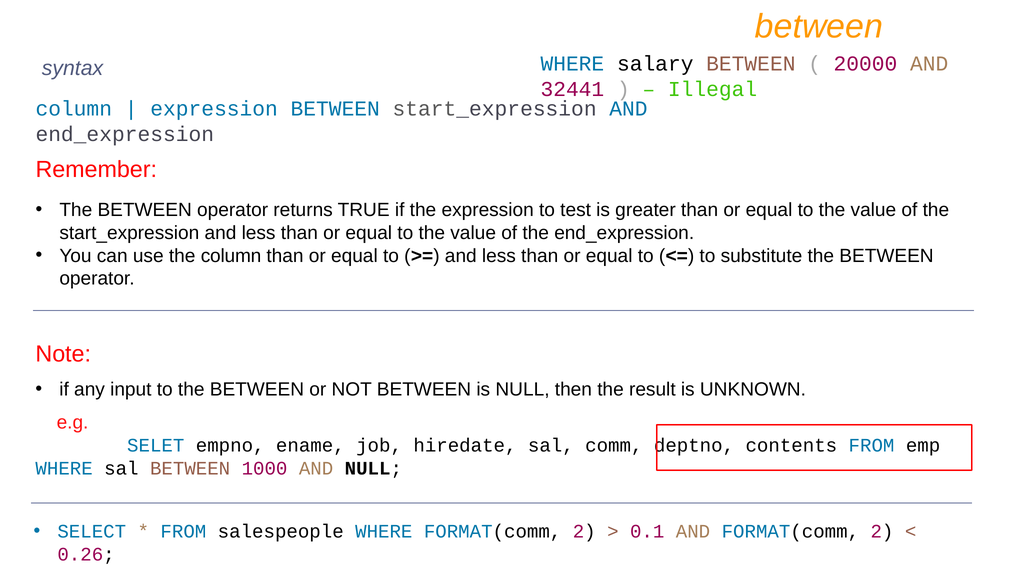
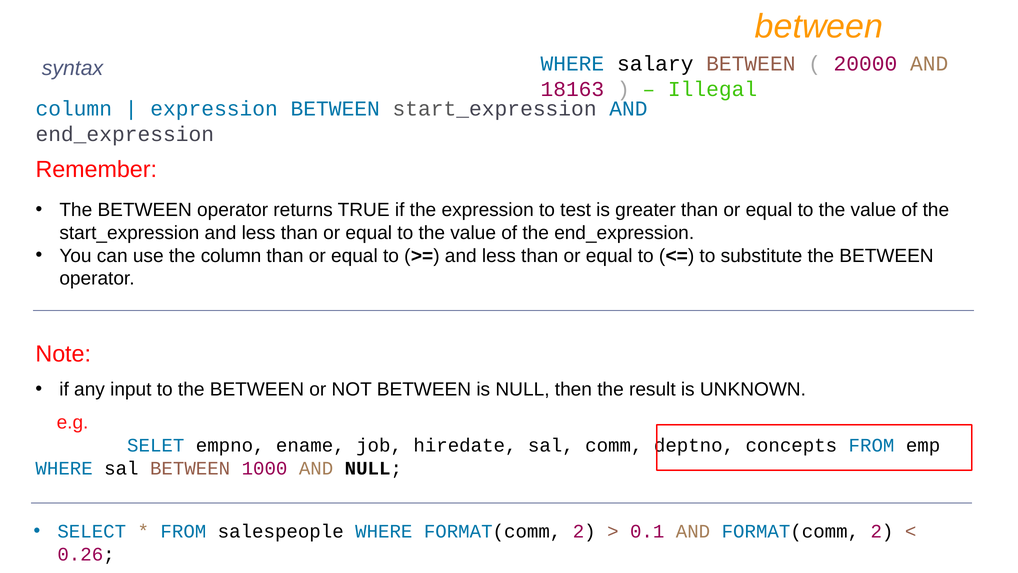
32441: 32441 -> 18163 (572, 89)
contents: contents -> concepts (791, 445)
